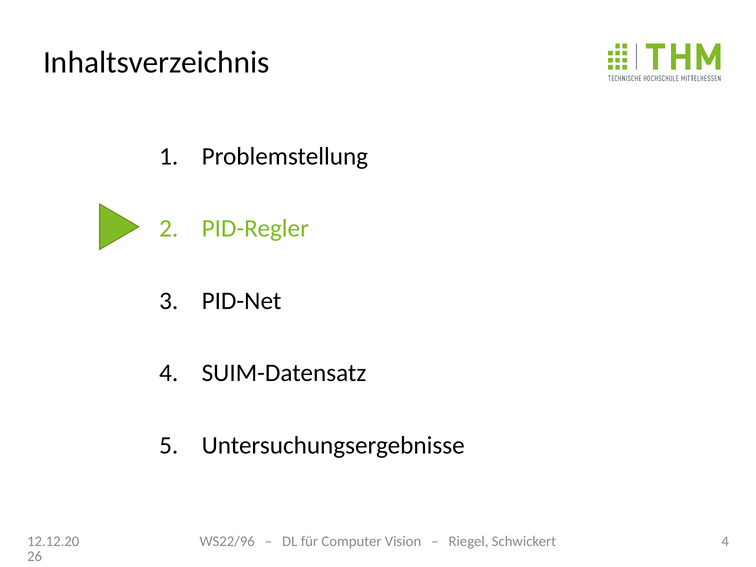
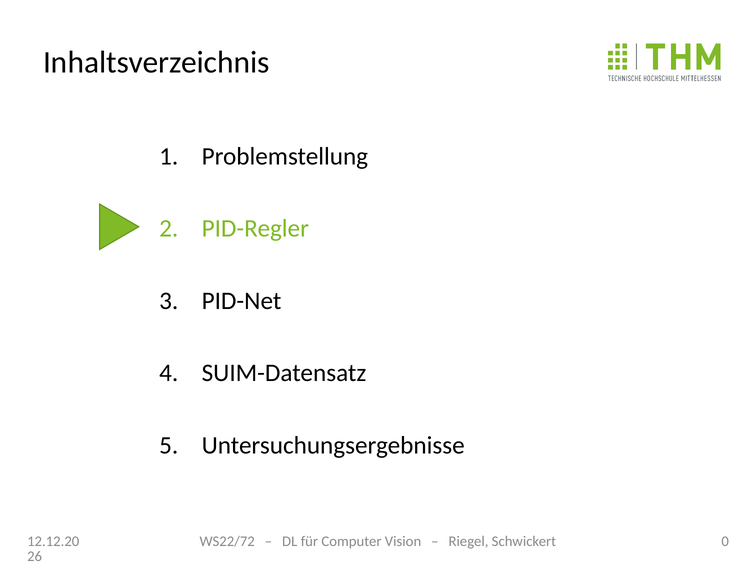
WS22/96: WS22/96 -> WS22/72 (227, 542)
Schwickert 4: 4 -> 0 (725, 542)
